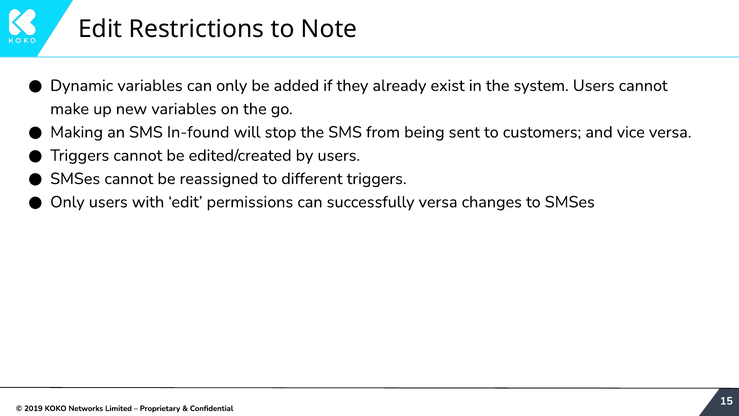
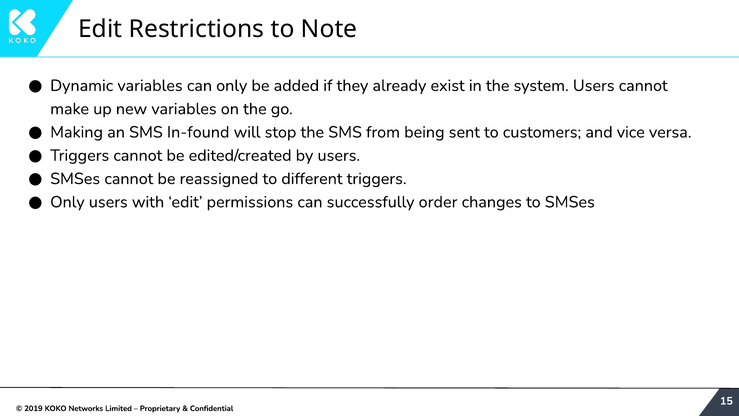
successfully versa: versa -> order (438, 202)
